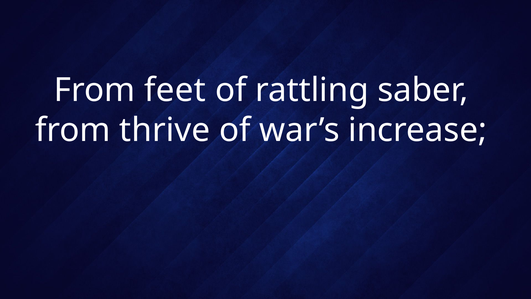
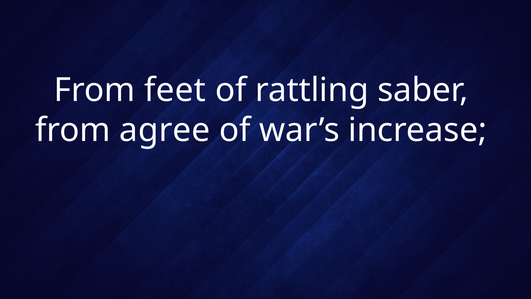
thrive: thrive -> agree (165, 130)
